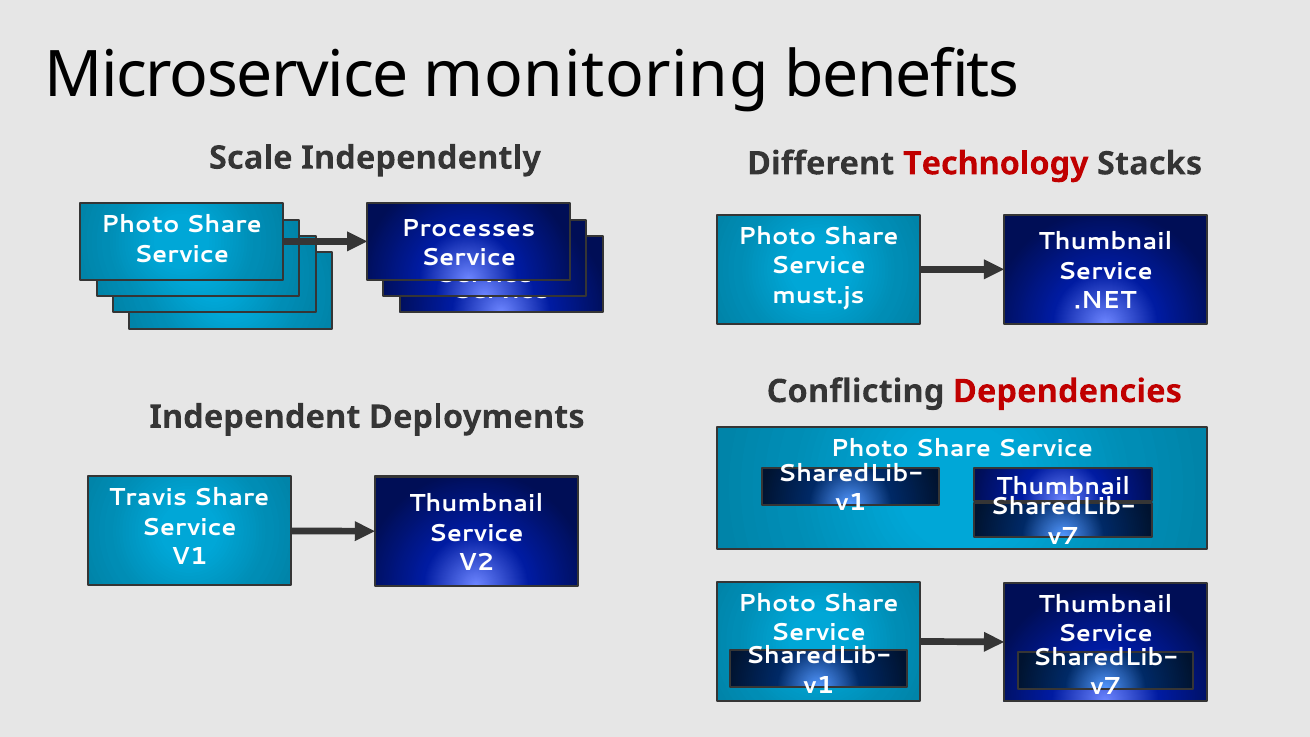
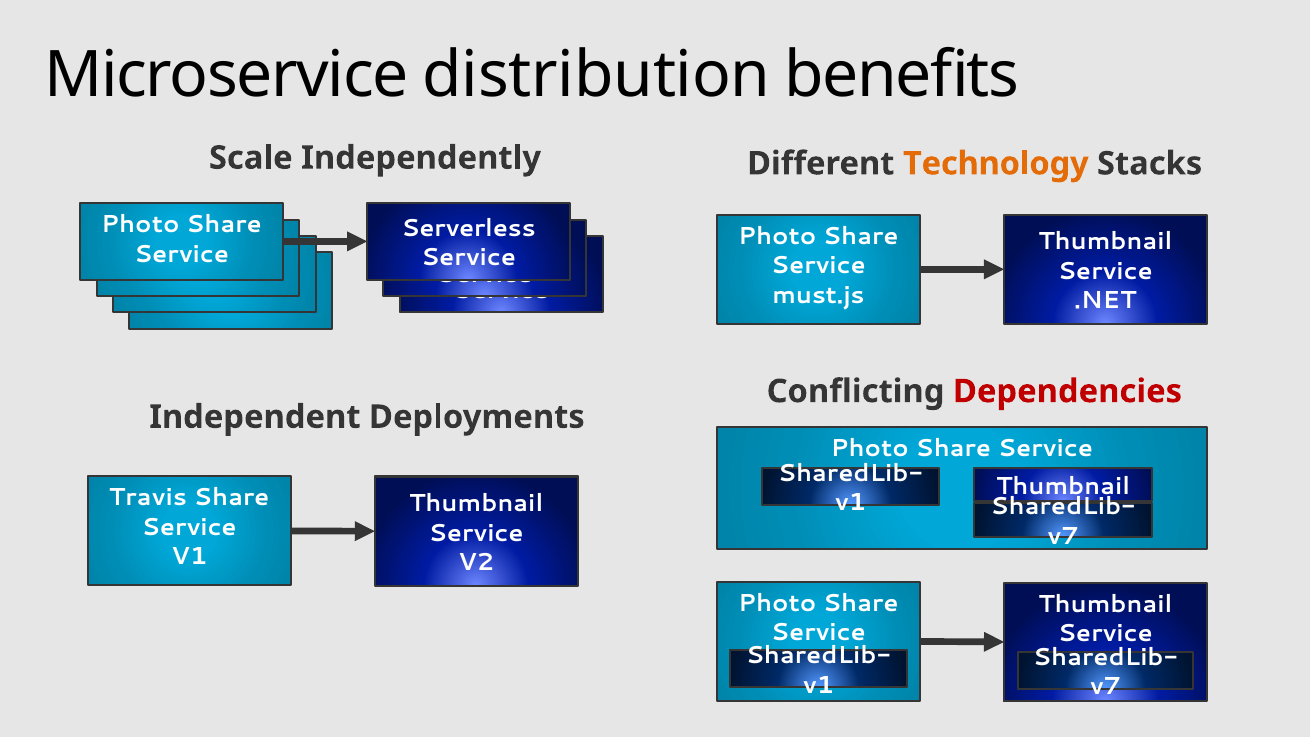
monitoring: monitoring -> distribution (597, 75)
Technology colour: red -> orange (996, 164)
Processes: Processes -> Serverless (469, 228)
